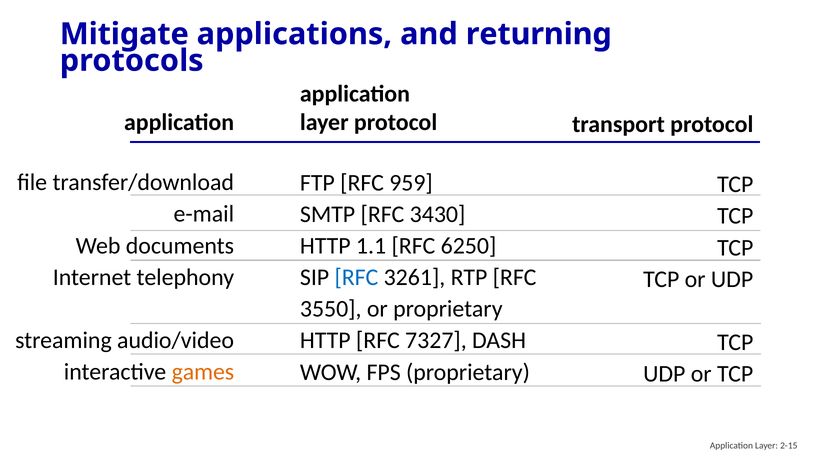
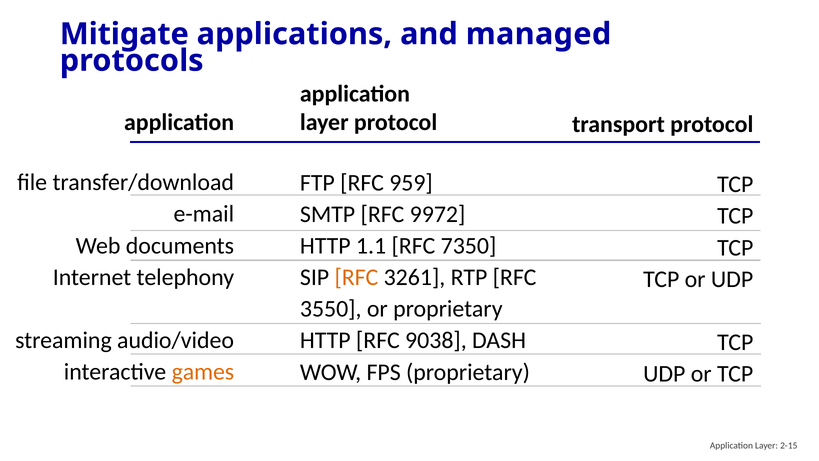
returning: returning -> managed (539, 34)
3430: 3430 -> 9972 (438, 214)
6250: 6250 -> 7350 (469, 246)
RFC colour: blue -> orange (356, 277)
7327: 7327 -> 9038 (436, 340)
